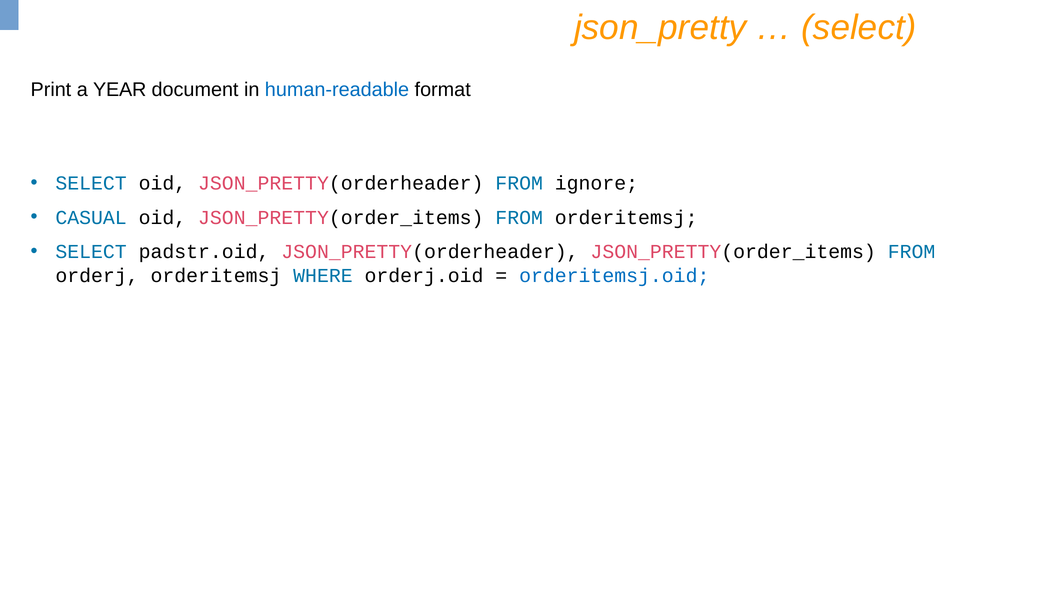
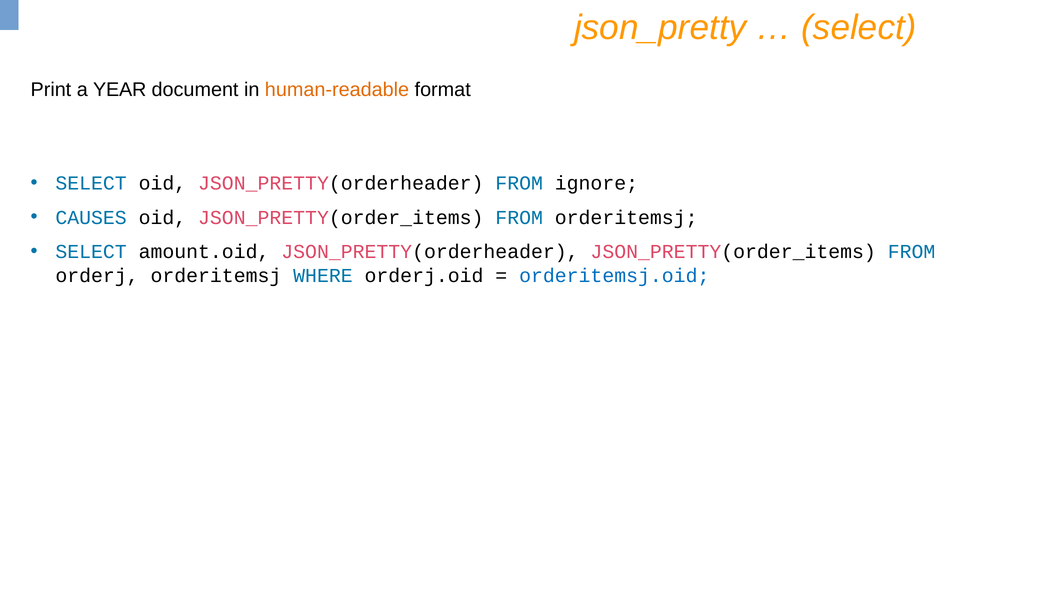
human-readable colour: blue -> orange (337, 90)
CASUAL: CASUAL -> CAUSES (91, 218)
padstr.oid: padstr.oid -> amount.oid (204, 252)
